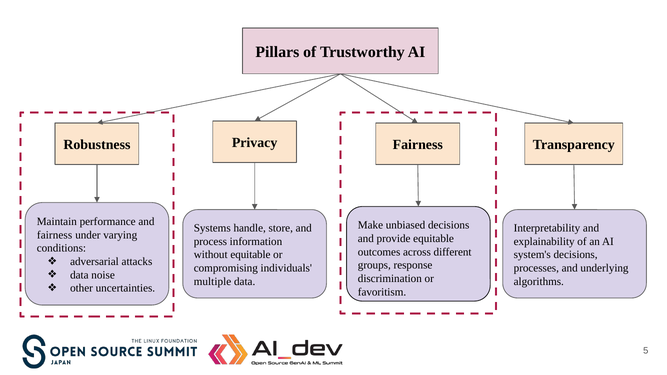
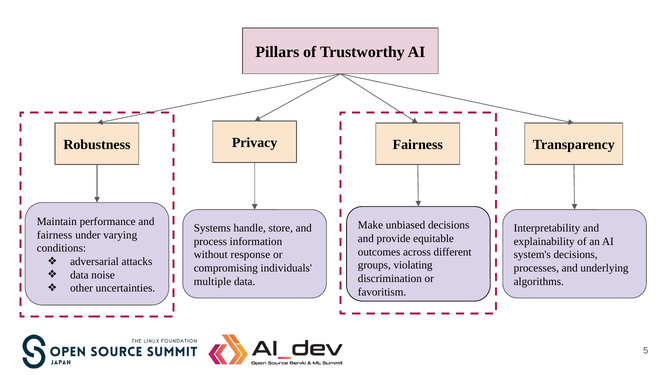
without equitable: equitable -> response (250, 255)
response: response -> violating (413, 265)
